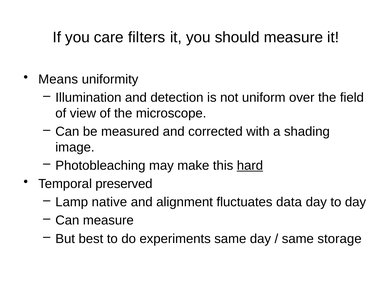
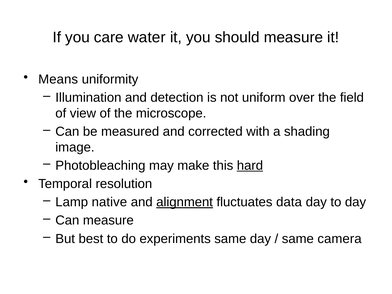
filters: filters -> water (147, 37)
preserved: preserved -> resolution (124, 184)
alignment underline: none -> present (185, 202)
storage: storage -> camera (340, 239)
